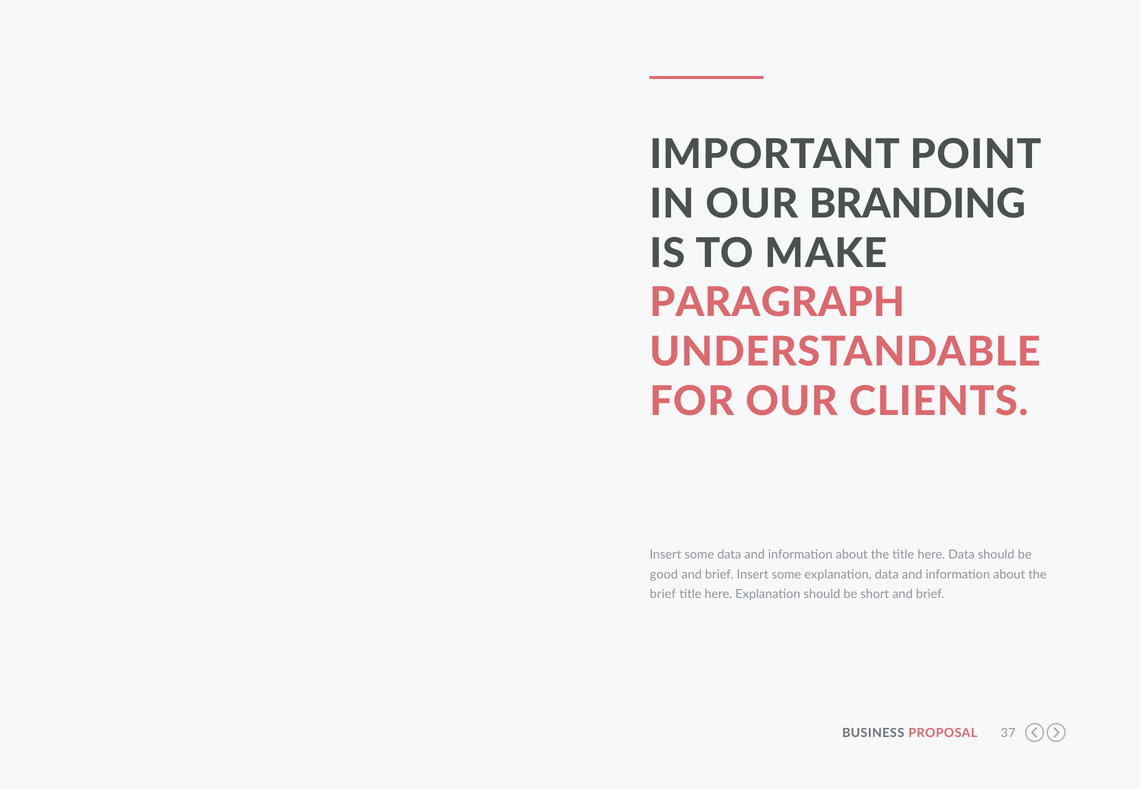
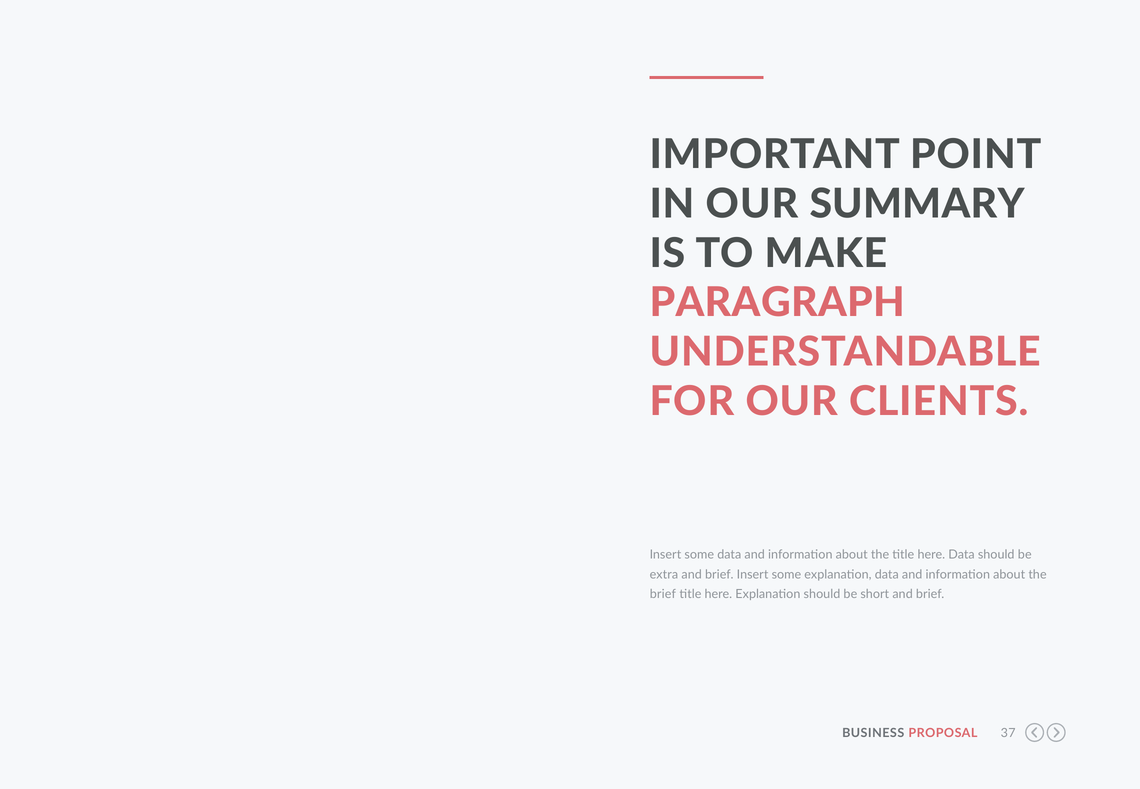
BRANDING: BRANDING -> SUMMARY (917, 204)
good: good -> extra (664, 575)
